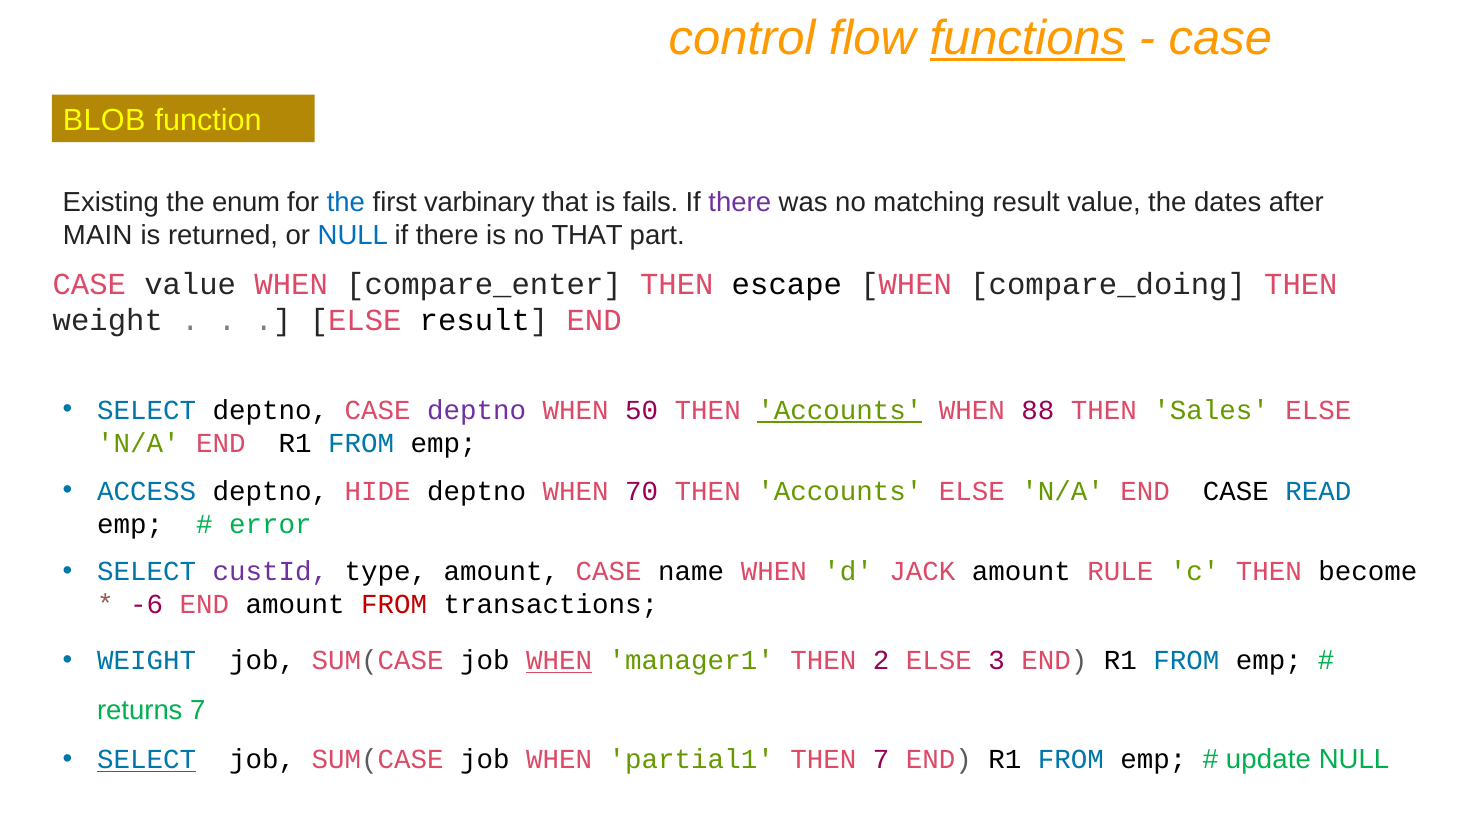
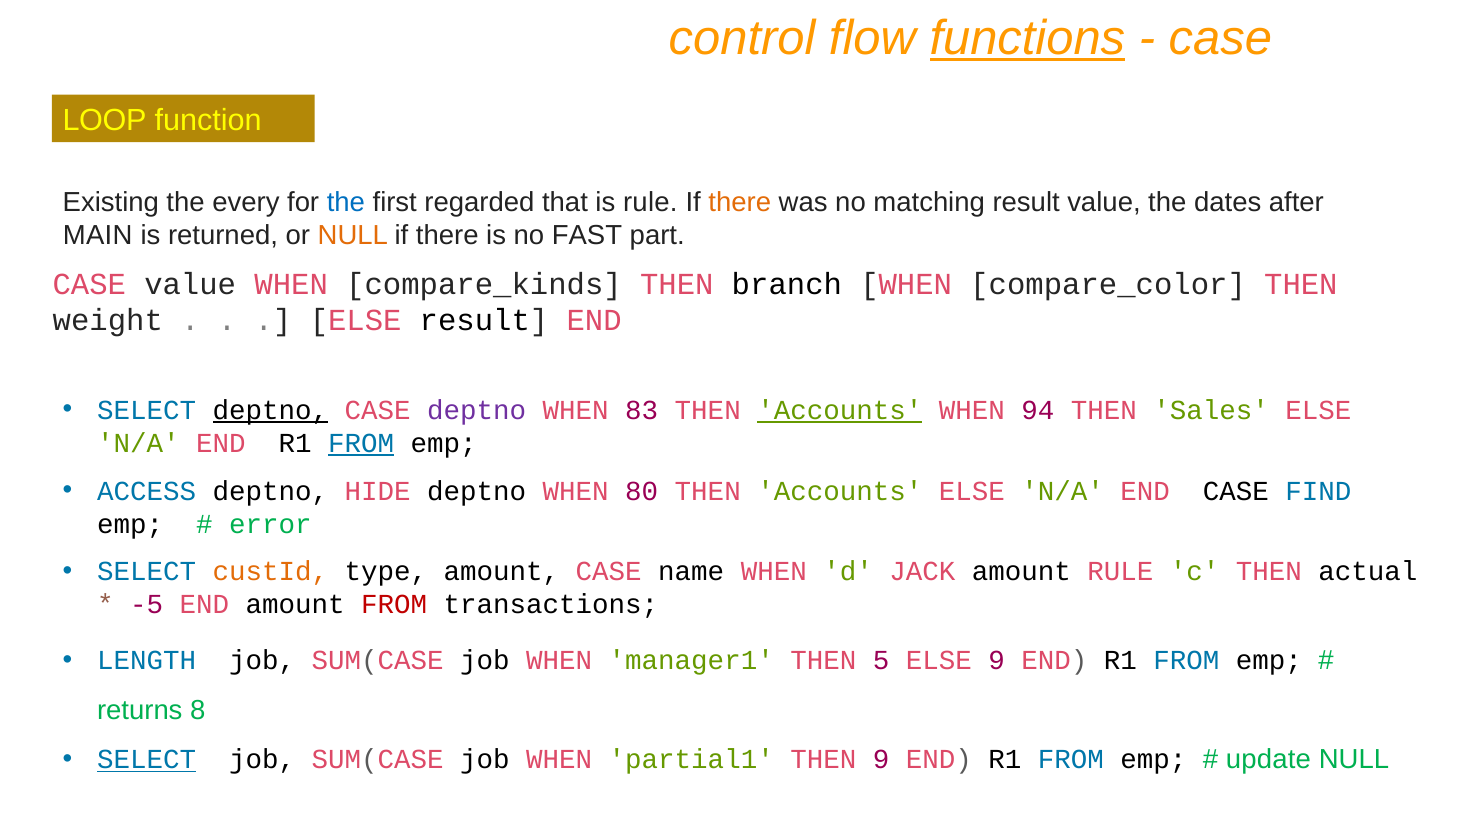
BLOB: BLOB -> LOOP (105, 121)
enum: enum -> every (246, 203)
varbinary: varbinary -> regarded (479, 203)
is fails: fails -> rule (650, 203)
there colour: purple -> orange (740, 203)
NULL colour: blue -> orange (353, 236)
no THAT: THAT -> FAST (587, 236)
compare_enter: compare_enter -> compare_kinds (484, 284)
escape: escape -> branch (787, 284)
compare_doing: compare_doing -> compare_color (1108, 284)
deptno underline: none -> present (270, 410)
50: 50 -> 83 (642, 410)
88: 88 -> 94 (1038, 410)
FROM underline: none -> present (361, 443)
70: 70 -> 80 (642, 491)
READ: READ -> FIND (1318, 491)
custId colour: purple -> orange (270, 572)
become: become -> actual (1368, 572)
-6: -6 -> -5 (147, 605)
WEIGHT: WEIGHT -> LENGTH (147, 661)
WHEN underline: present -> none (559, 661)
2: 2 -> 5 (881, 661)
ELSE 3: 3 -> 9 (997, 661)
returns 7: 7 -> 8 (198, 710)
THEN 7: 7 -> 9 (881, 760)
